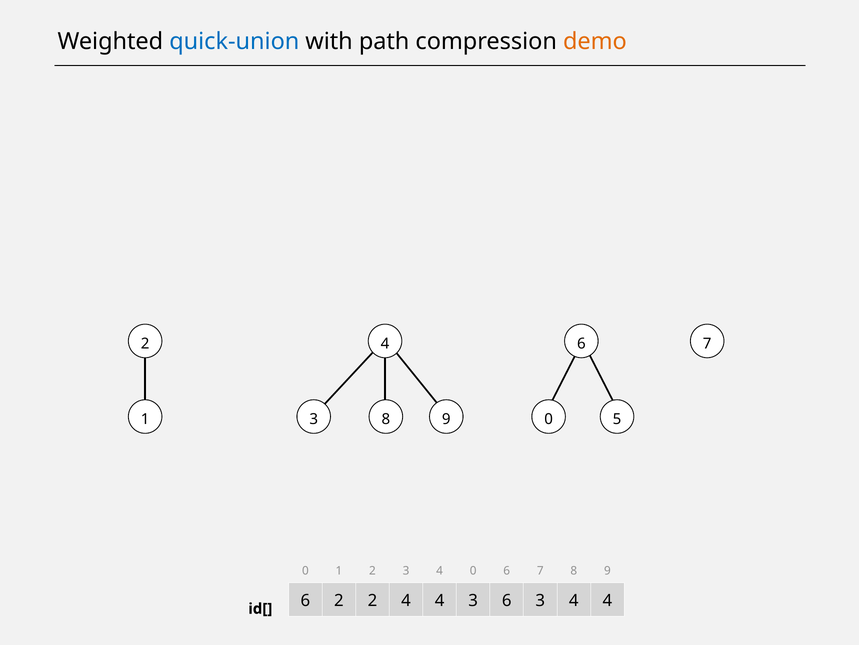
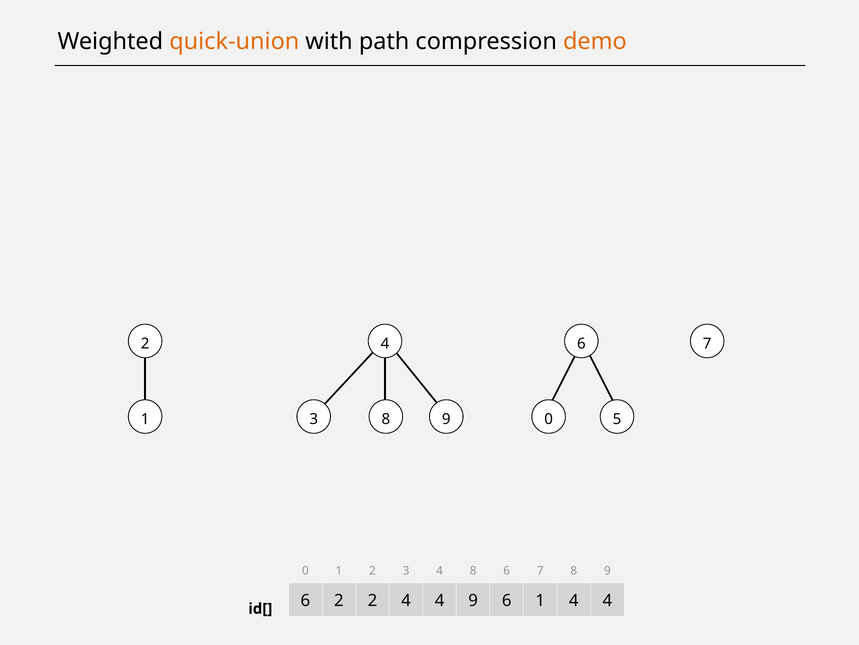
quick-union colour: blue -> orange (234, 41)
0: 0 -> 8 (473, 570)
3: 3 -> 9 (473, 600)
6 3: 3 -> 1 (540, 600)
